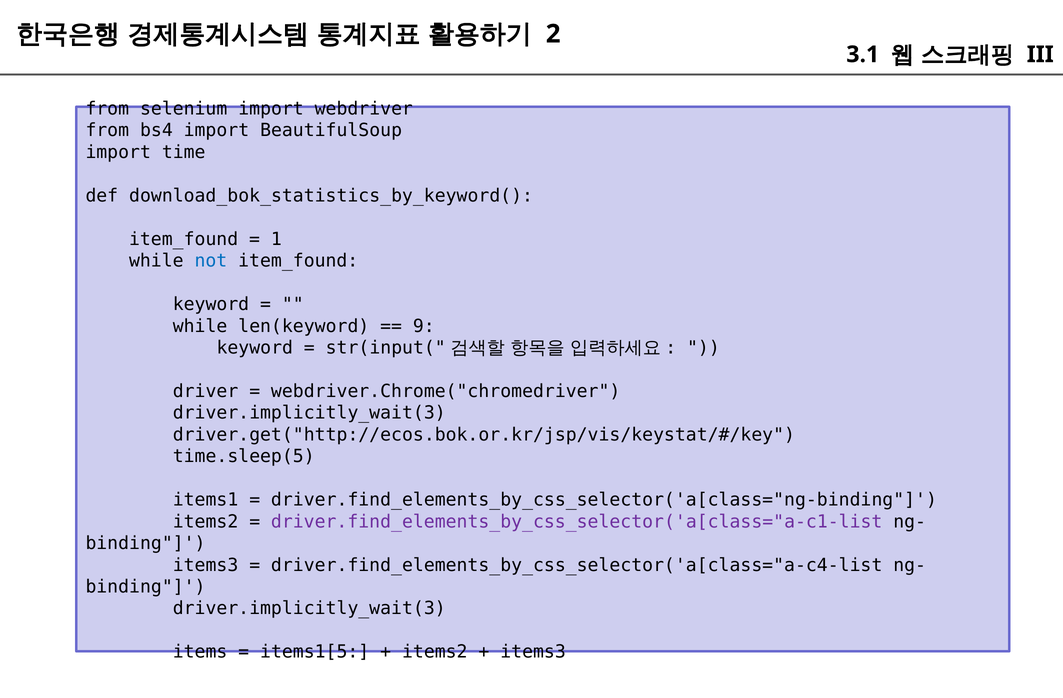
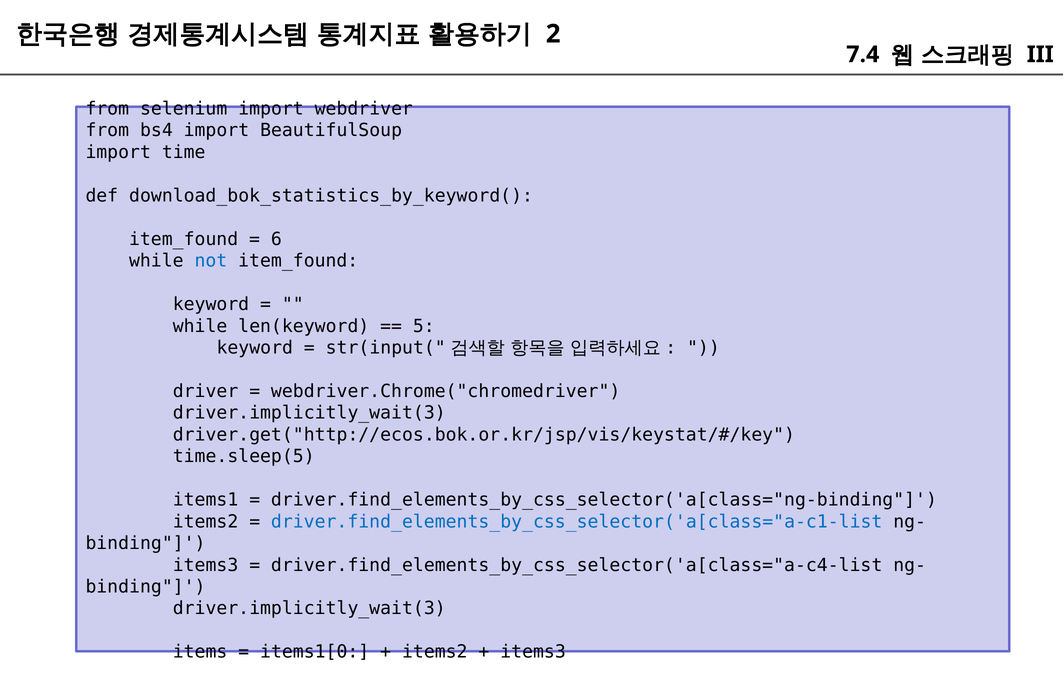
3.1: 3.1 -> 7.4 (863, 54)
1: 1 -> 6 (276, 239)
9: 9 -> 5 (424, 326)
driver.find_elements_by_css_selector('a[class="a-c1-list colour: purple -> blue (577, 522)
items1[5: items1[5 -> items1[0 (315, 652)
